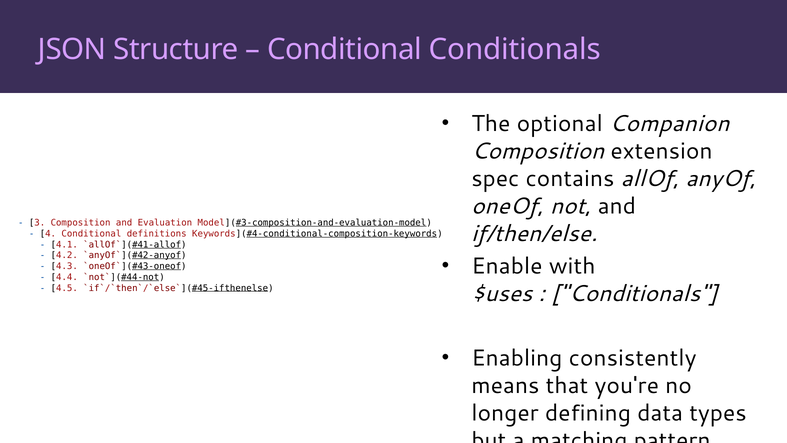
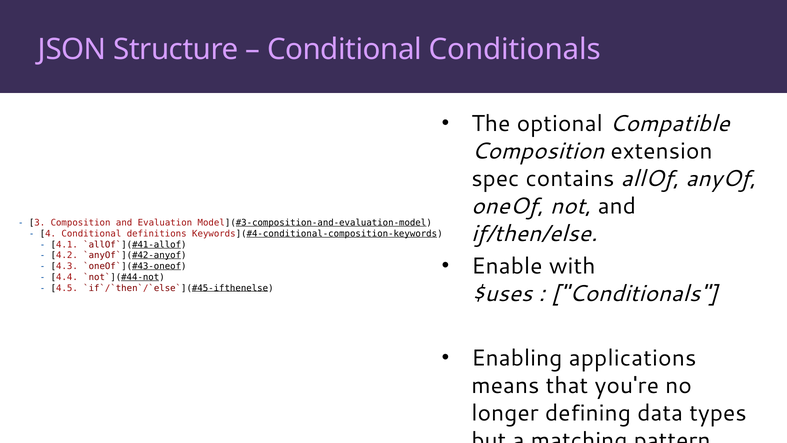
Companion: Companion -> Compatible (669, 123)
consistently: consistently -> applications (633, 358)
